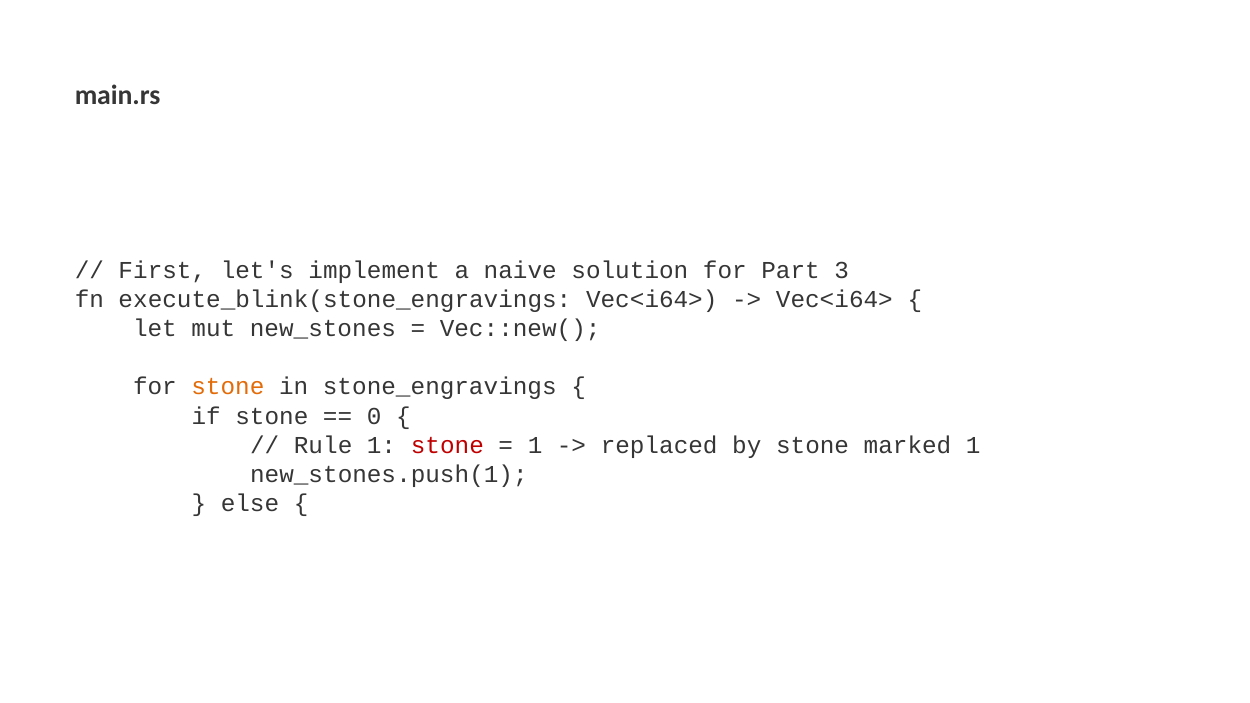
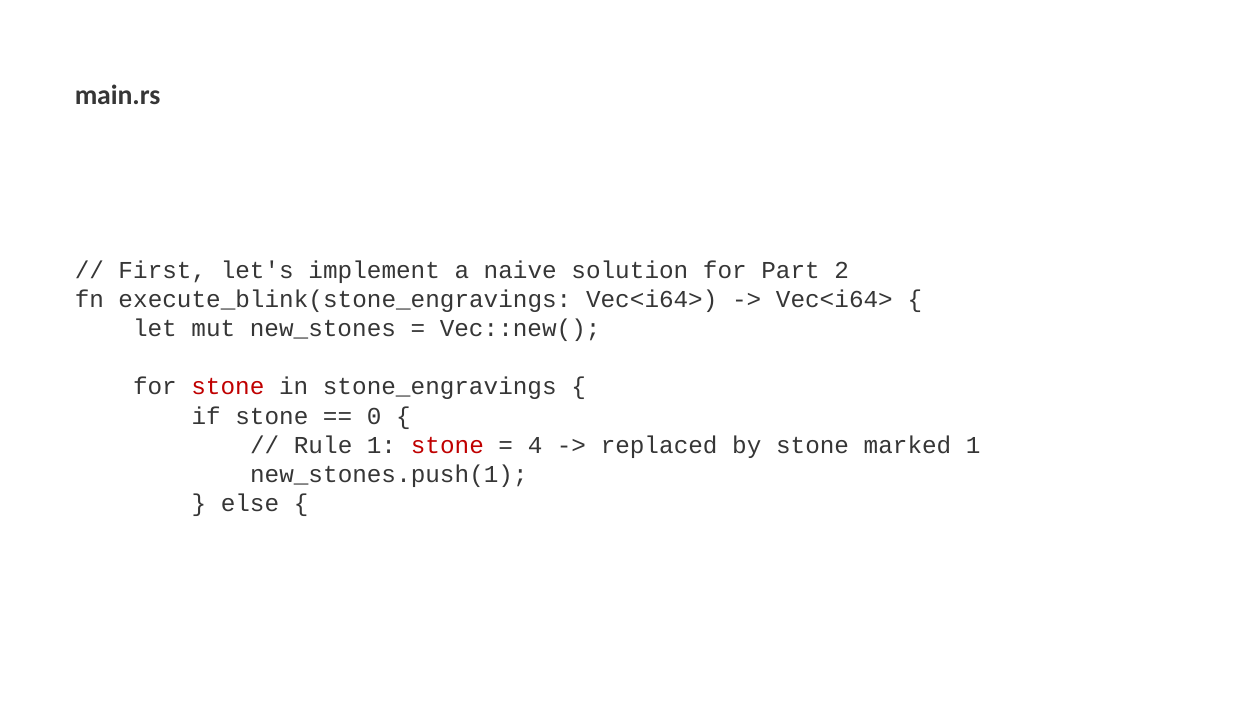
3: 3 -> 2 (842, 270)
stone colour: orange -> red (228, 387)
1: 1 -> 4 (535, 445)
